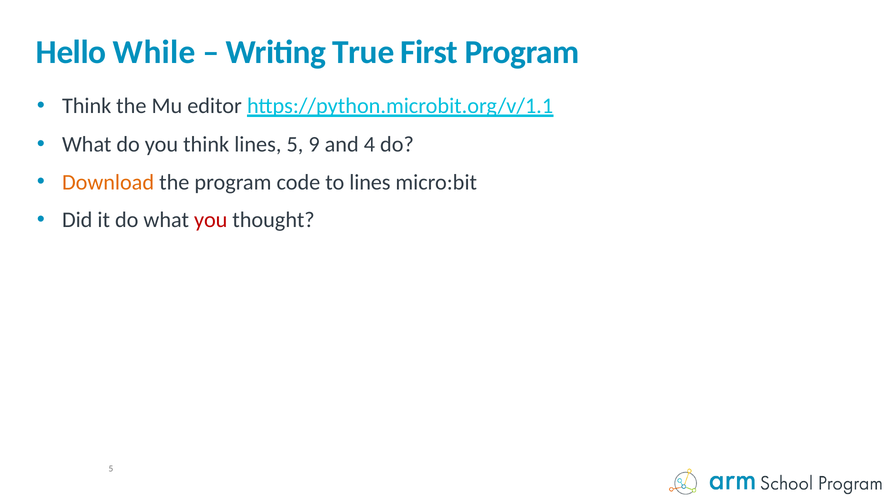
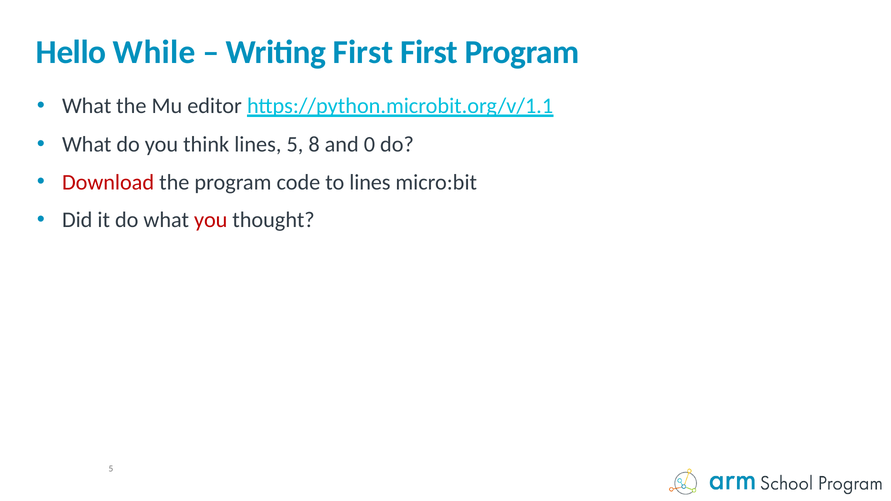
Writing True: True -> First (363, 52)
Think: Think -> What (87, 106)
9: 9 -> 8 (314, 144)
4: 4 -> 0 (369, 144)
Download colour: orange -> red (108, 182)
